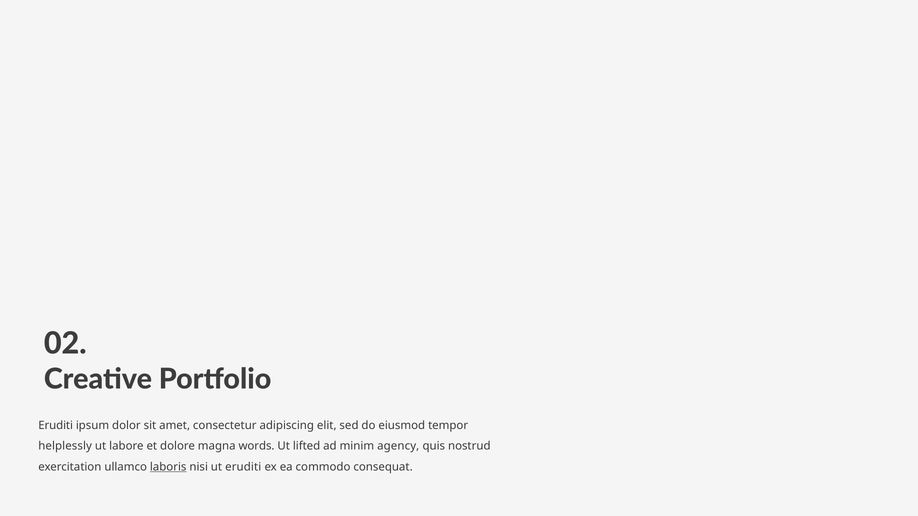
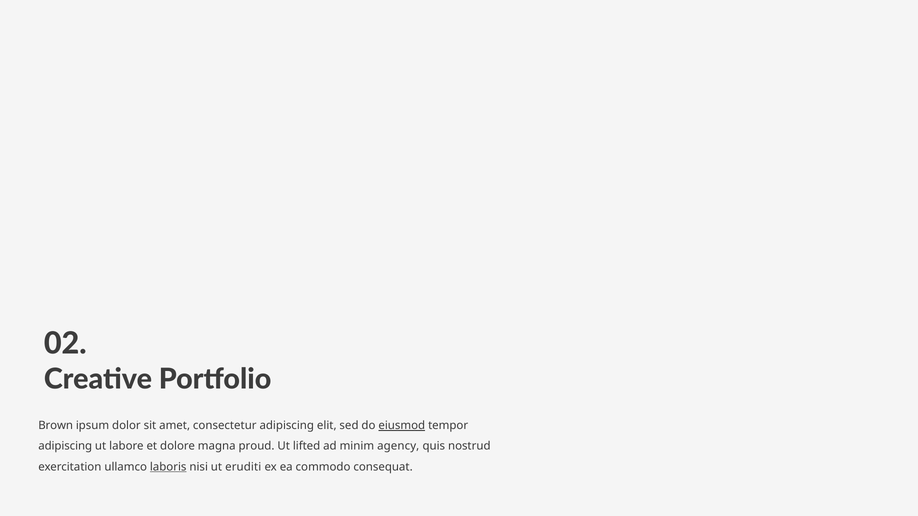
Eruditi: Eruditi -> Brown (56, 426)
eiusmod underline: none -> present (402, 426)
helplessly: helplessly -> adipiscing (65, 446)
words: words -> proud (257, 446)
